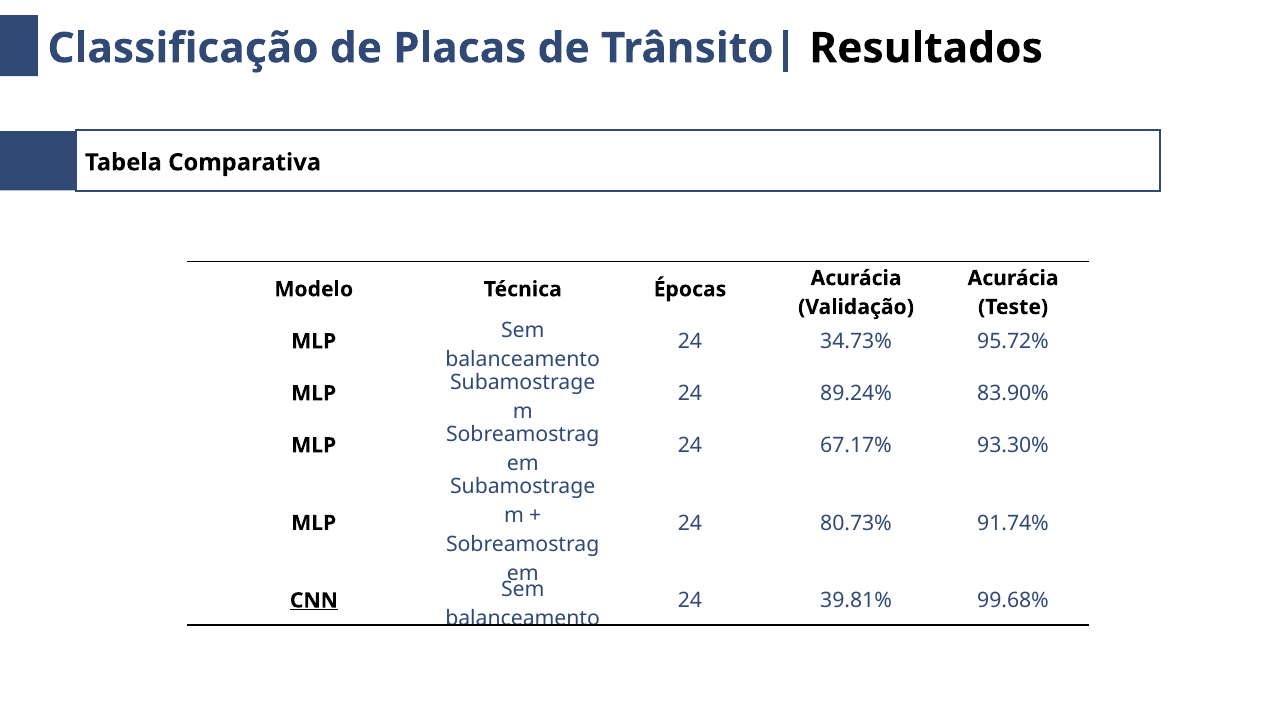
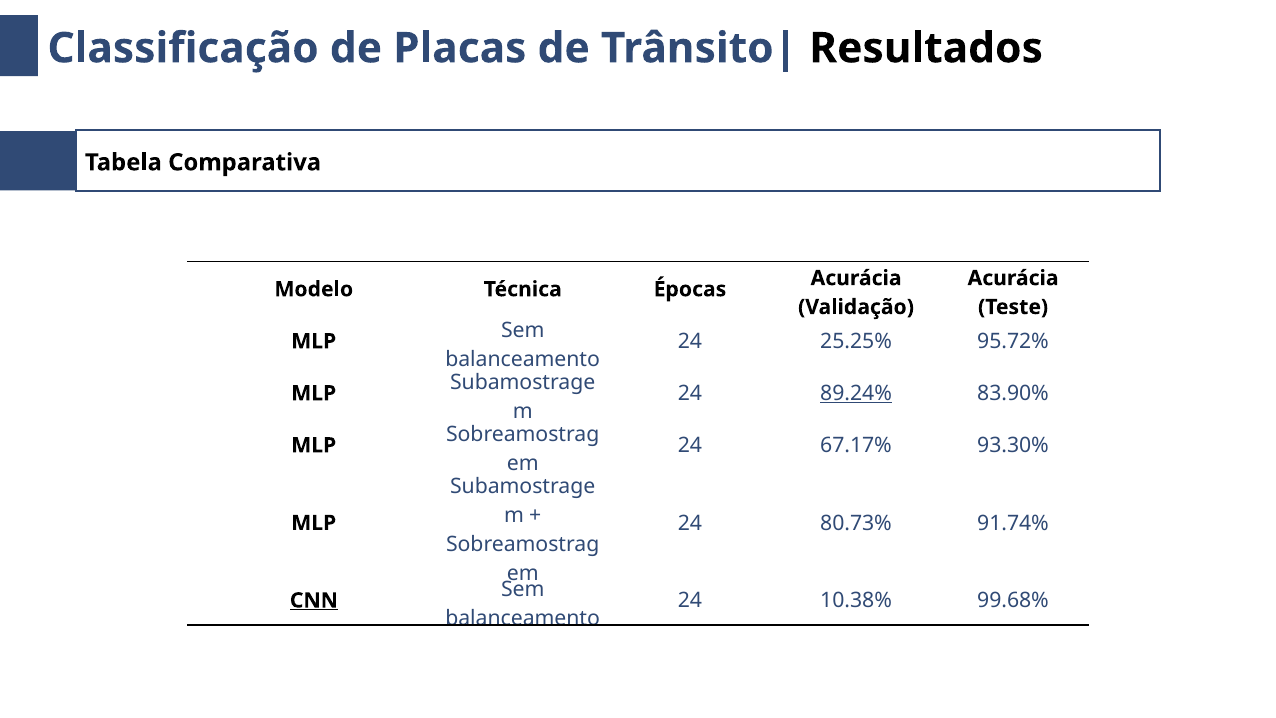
34.73%: 34.73% -> 25.25% (856, 341)
89.24% underline: none -> present (856, 393)
39.81%: 39.81% -> 10.38% (856, 600)
